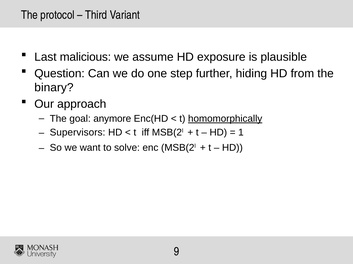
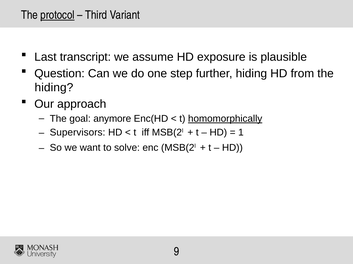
protocol underline: none -> present (57, 15)
malicious: malicious -> transcript (85, 57)
binary: binary -> hiding (54, 88)
